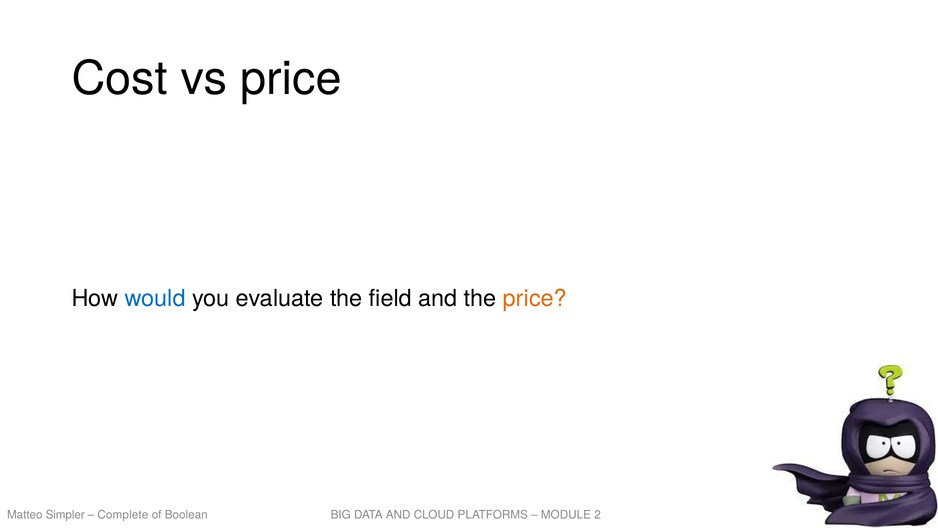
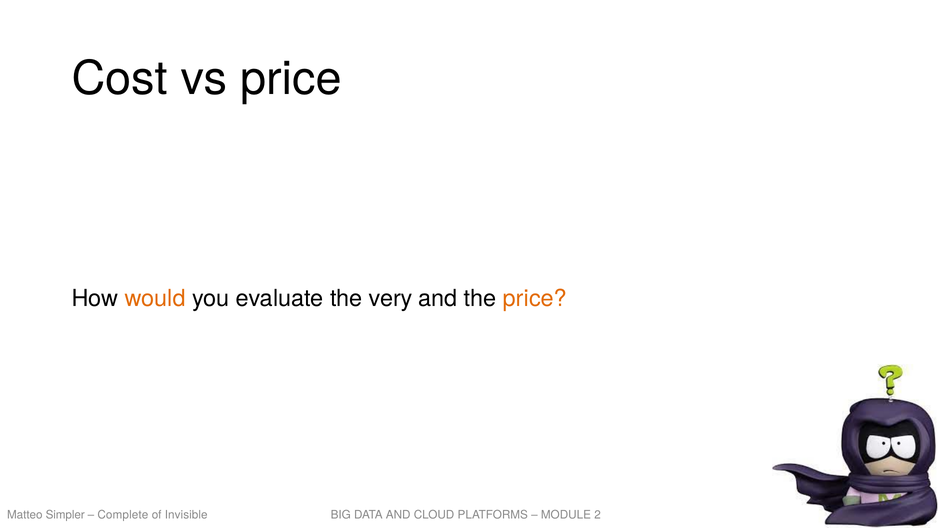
would colour: blue -> orange (155, 298)
field: field -> very (391, 298)
Boolean: Boolean -> Invisible (186, 514)
